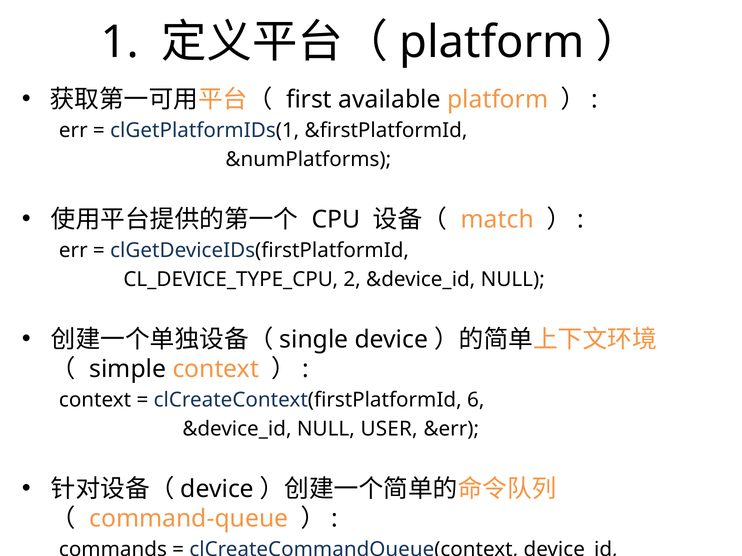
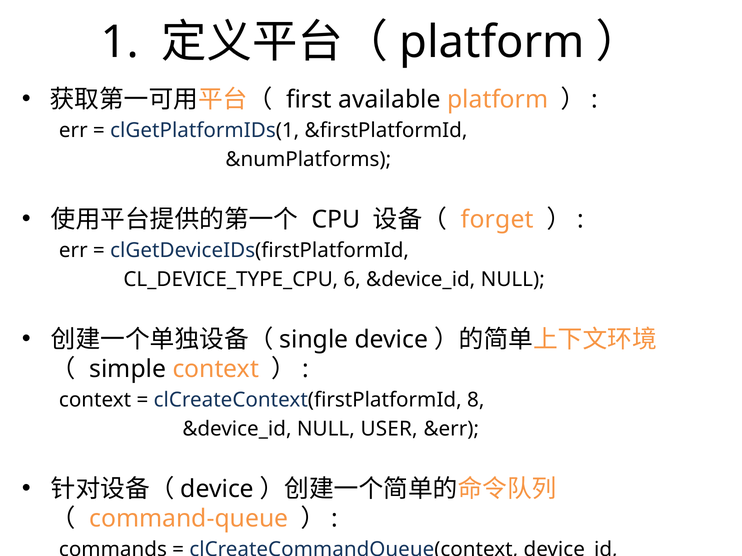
match: match -> forget (497, 220)
2: 2 -> 6 (352, 280)
6: 6 -> 8 (476, 400)
